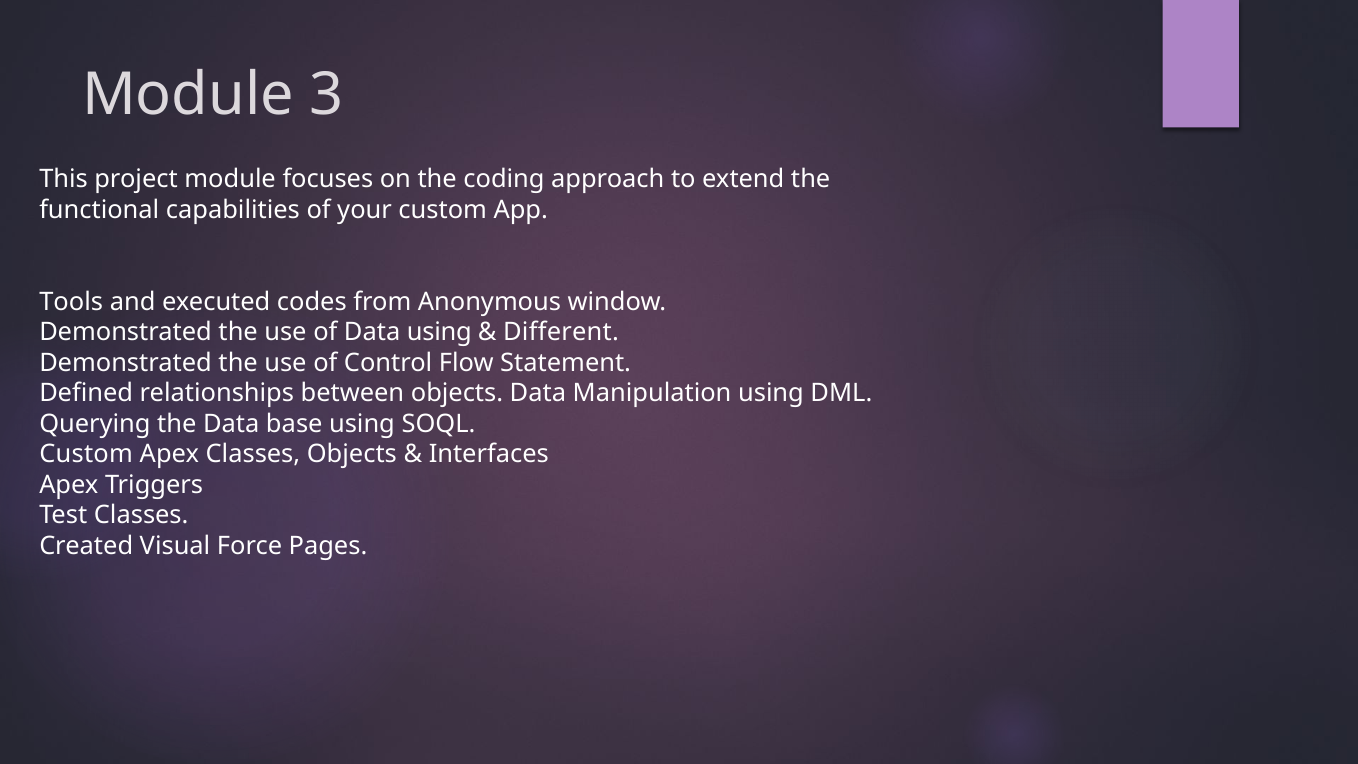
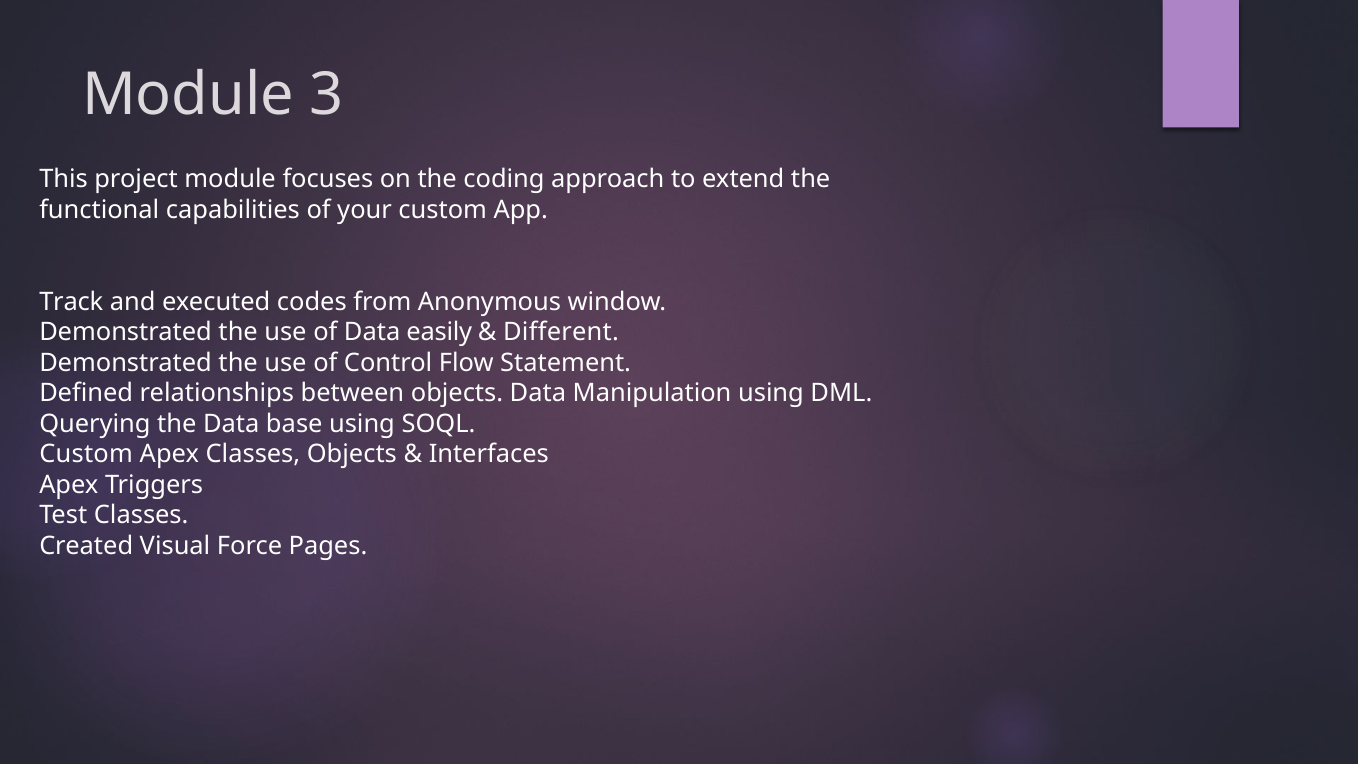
Tools: Tools -> Track (71, 302)
Data using: using -> easily (439, 332)
